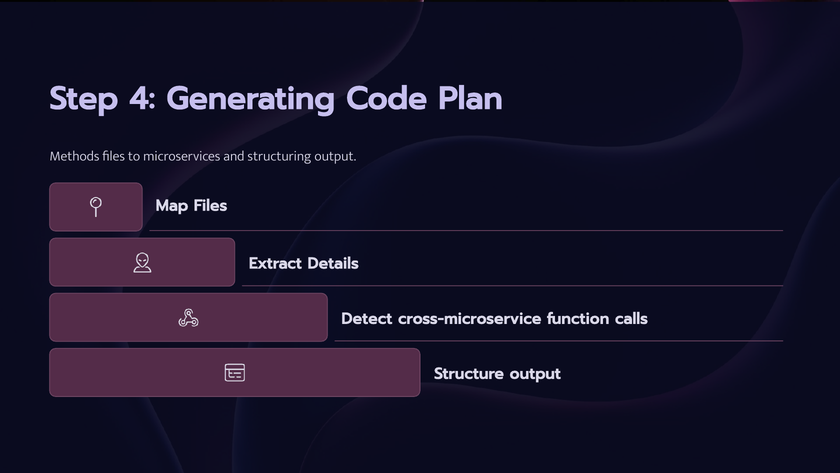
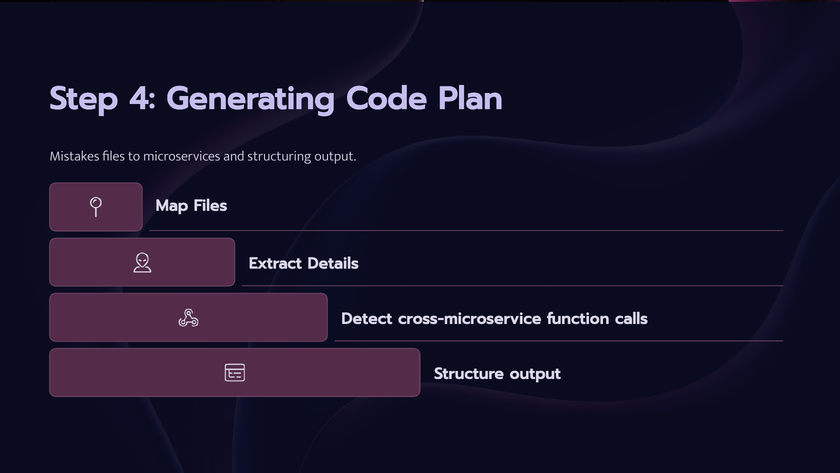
Methods: Methods -> Mistakes (75, 156)
